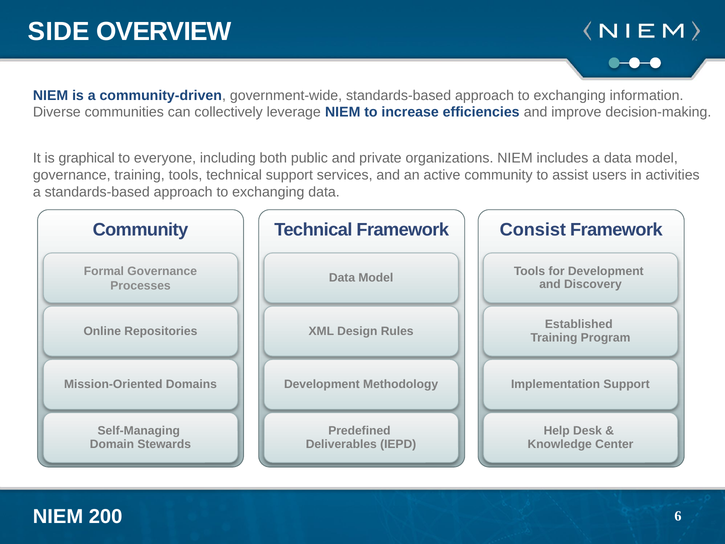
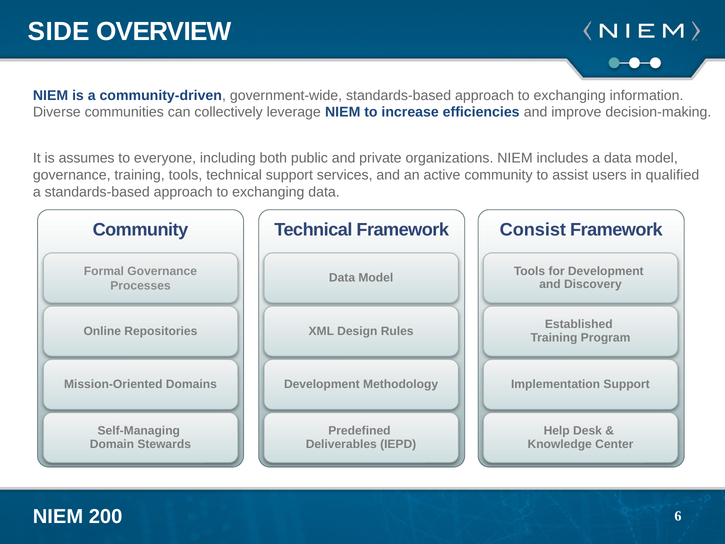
graphical: graphical -> assumes (87, 158)
activities: activities -> qualified (673, 175)
